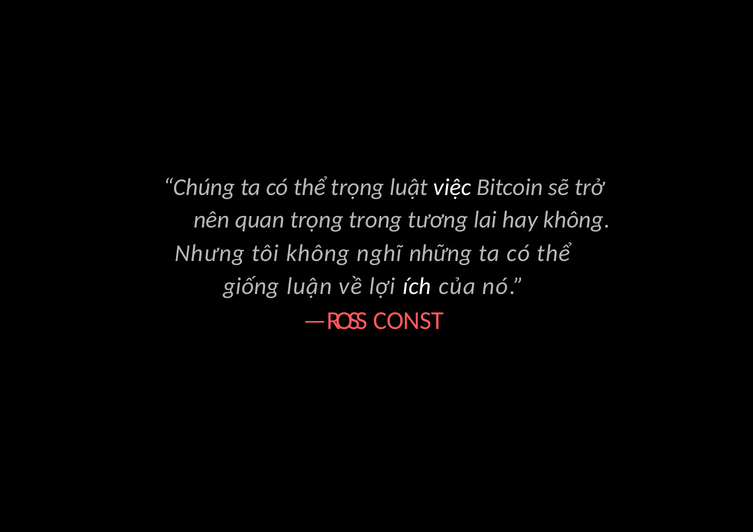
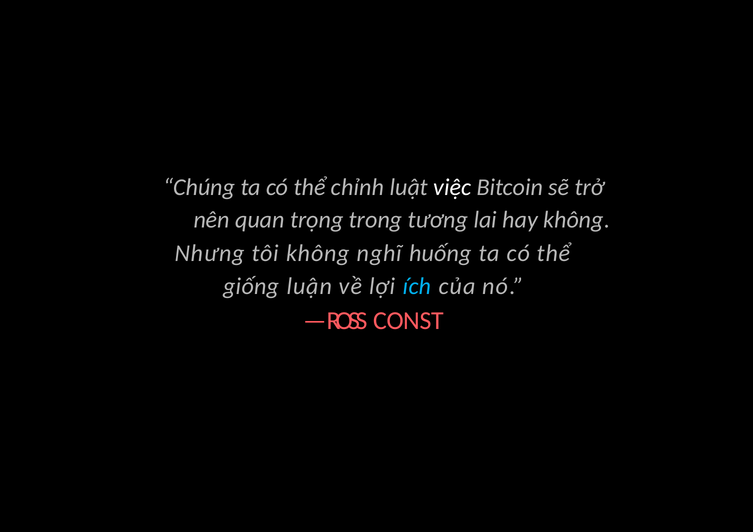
thể trọng: trọng -> chỉnh (358, 187)
những: những -> huống (440, 253)
ích colour: white -> light blue (417, 286)
